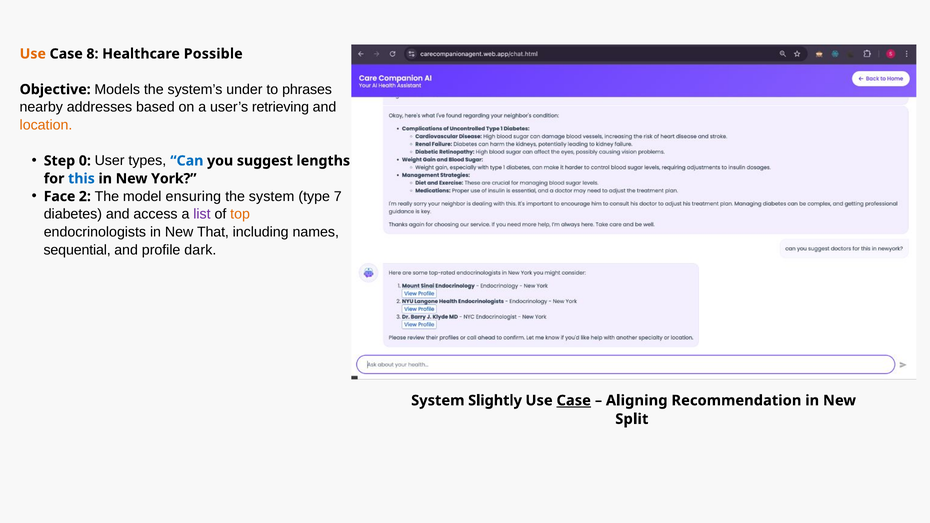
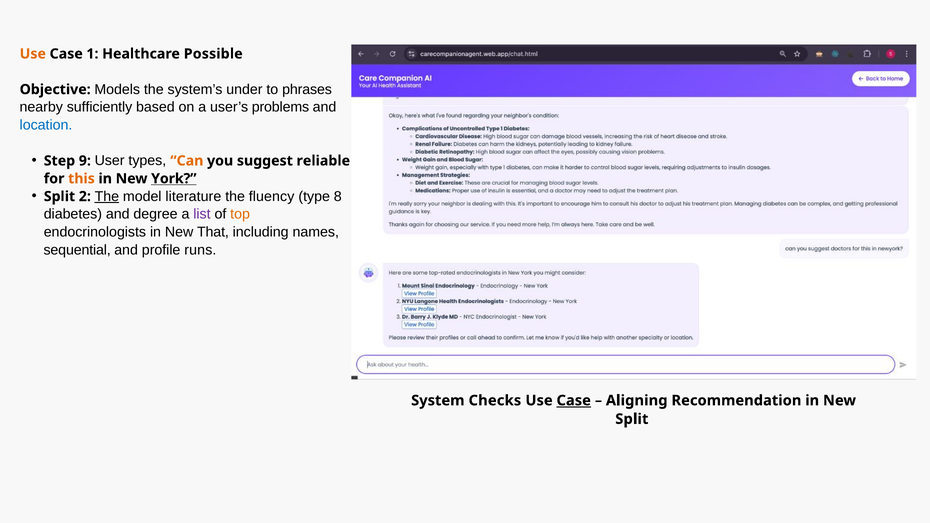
8: 8 -> 1 (92, 54)
addresses: addresses -> sufficiently (100, 107)
retrieving: retrieving -> problems (280, 107)
location colour: orange -> blue (46, 125)
0: 0 -> 9 (85, 161)
Can colour: blue -> orange (187, 161)
lengths: lengths -> reliable (323, 161)
this colour: blue -> orange (81, 179)
York underline: none -> present (174, 179)
Face: Face -> Split (59, 196)
The underline: none -> present (107, 196)
ensuring: ensuring -> literature (193, 196)
the system: system -> fluency (272, 196)
7: 7 -> 8 (338, 196)
access: access -> degree (156, 214)
dark: dark -> runs (200, 250)
Slightly: Slightly -> Checks (495, 401)
